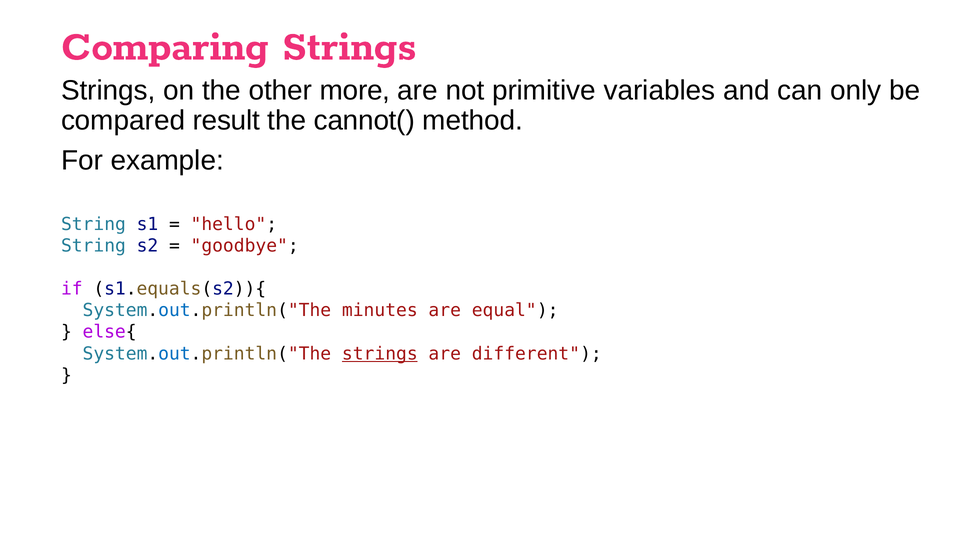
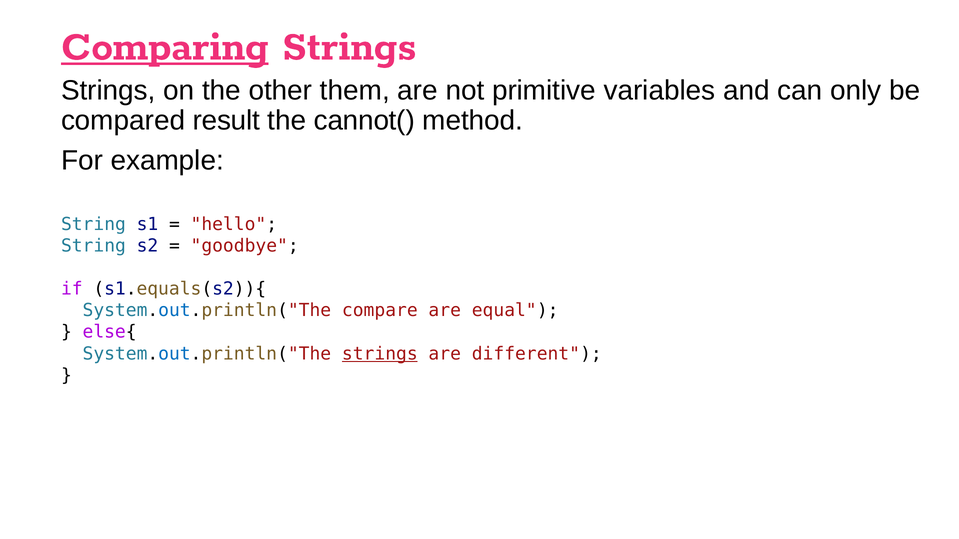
Comparing underline: none -> present (165, 45)
more: more -> them (355, 90)
minutes: minutes -> compare (380, 311)
